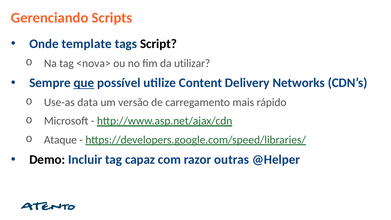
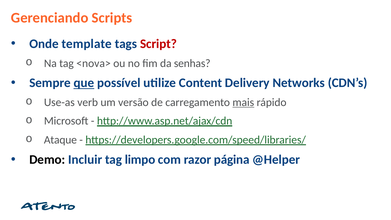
Script colour: black -> red (158, 44)
utilizar: utilizar -> senhas (192, 63)
data: data -> verb (88, 102)
mais underline: none -> present (243, 102)
capaz: capaz -> limpo (140, 160)
outras: outras -> página (232, 160)
